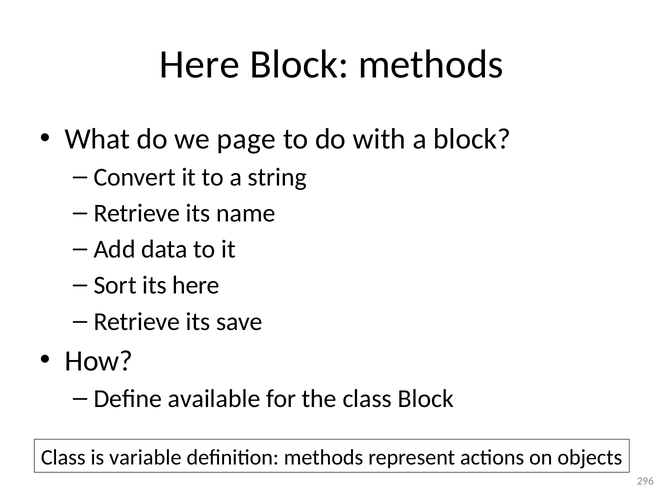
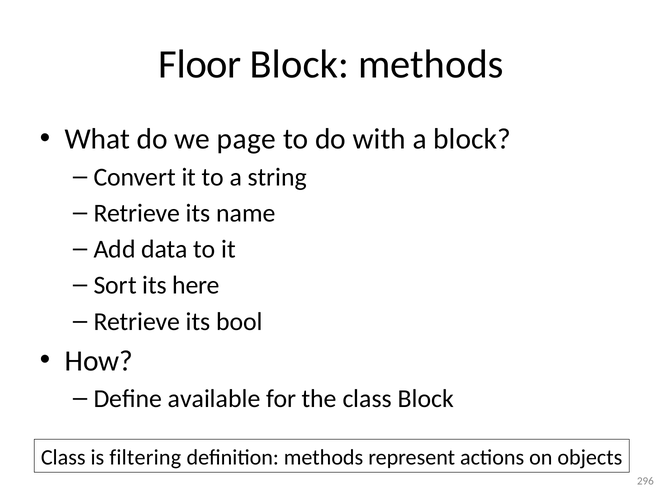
Here: Here -> Floor (200, 64)
save: save -> bool (240, 322)
variable: variable -> filtering (145, 458)
